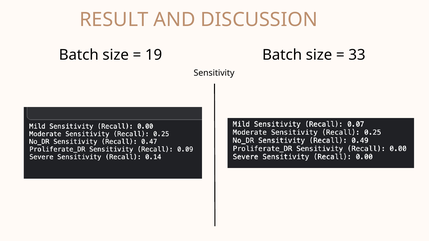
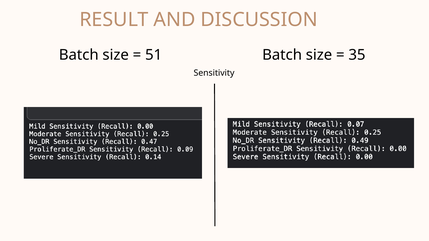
19: 19 -> 51 (154, 55)
33: 33 -> 35 (357, 55)
